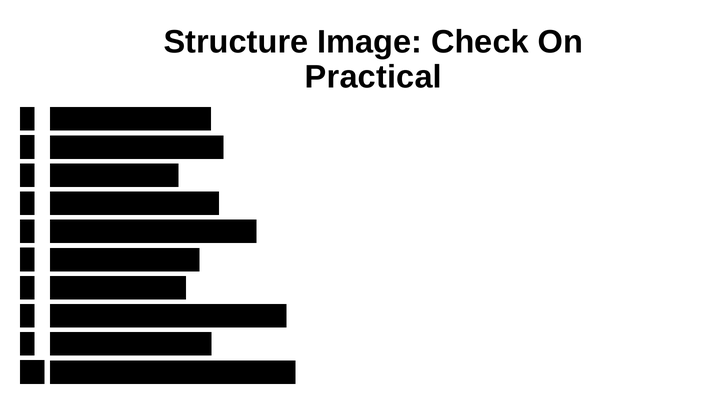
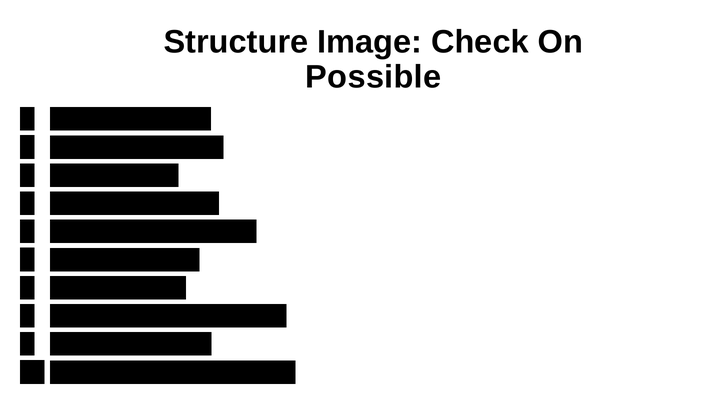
Practical: Practical -> Possible (373, 77)
